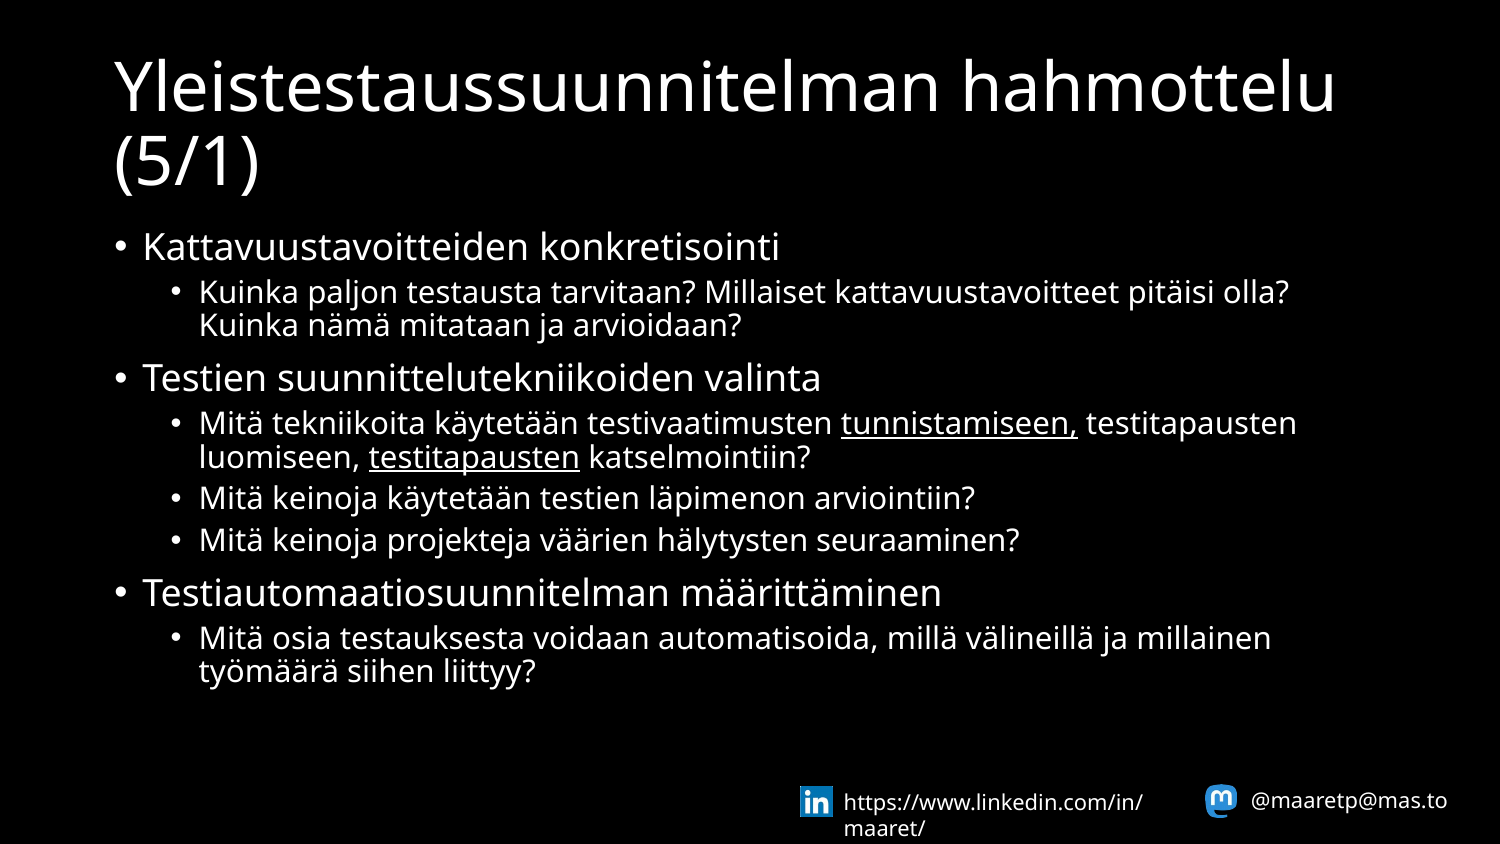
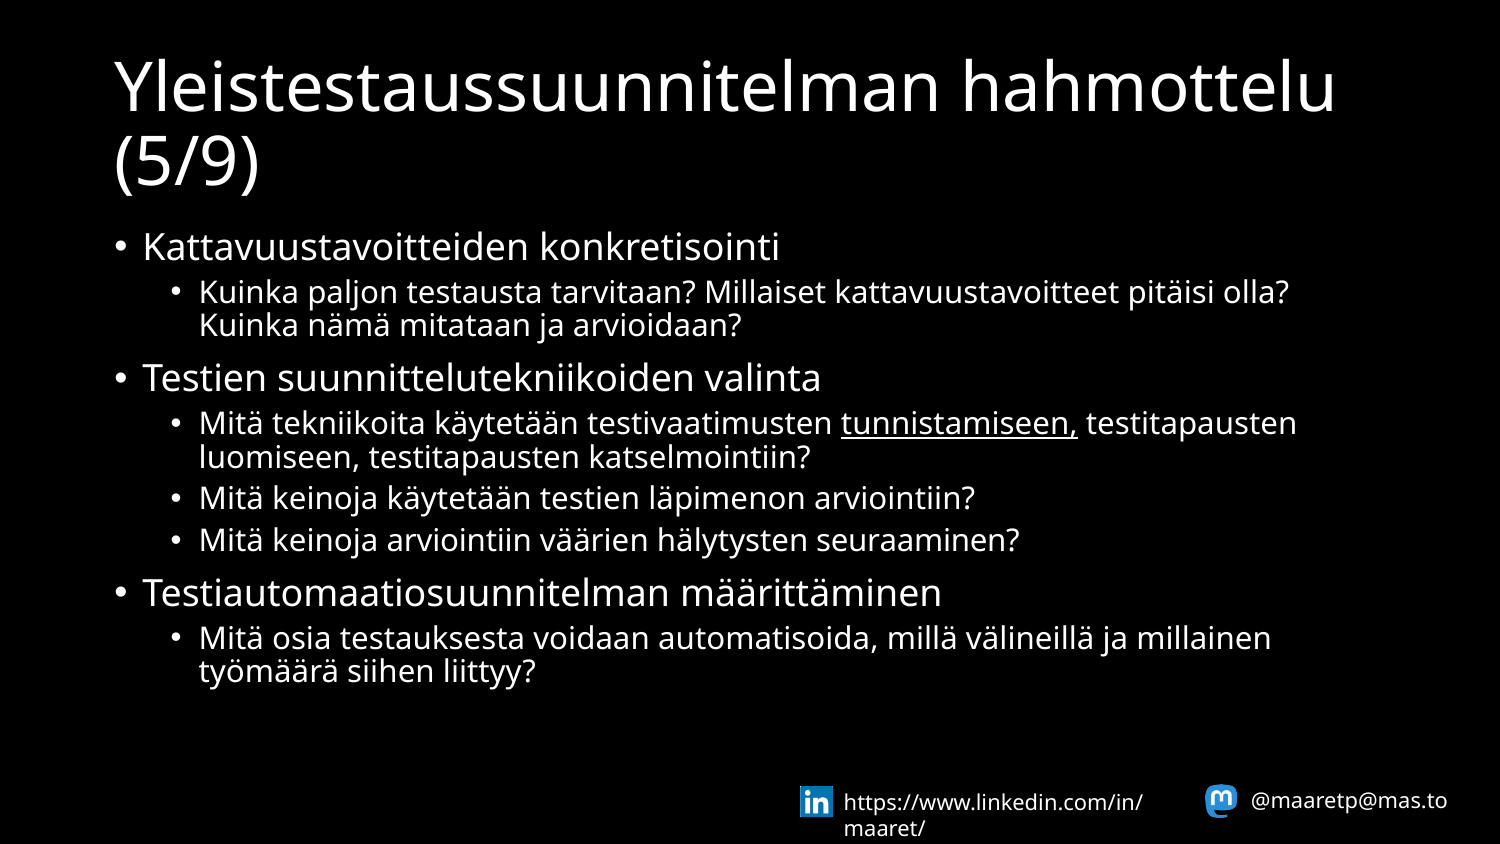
5/1: 5/1 -> 5/9 (187, 163)
testitapausten underline: present -> none (474, 458)
keinoja projekteja: projekteja -> arviointiin (459, 541)
